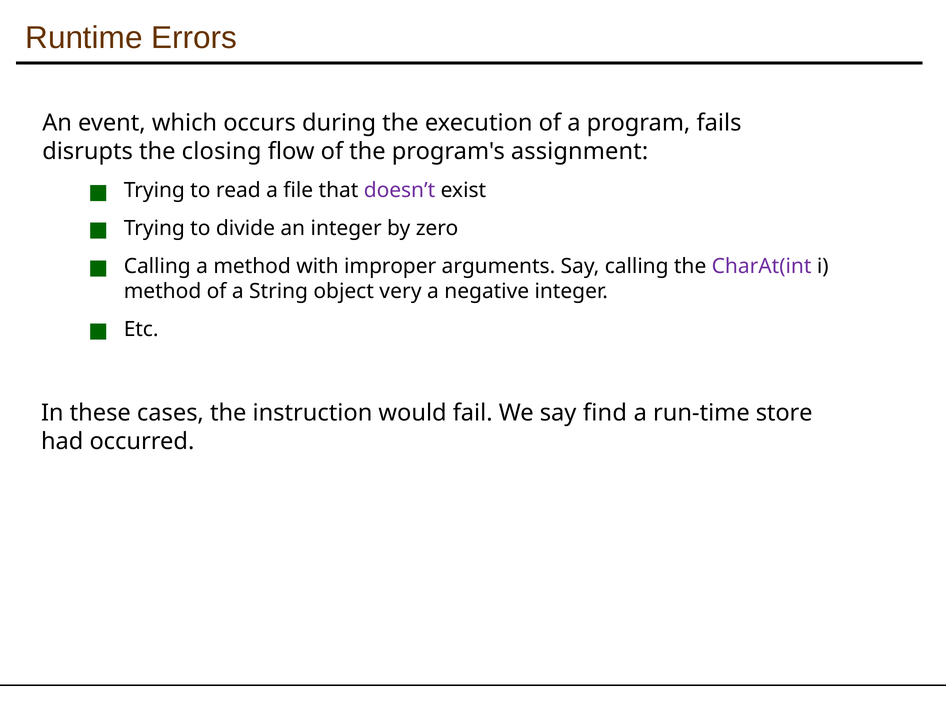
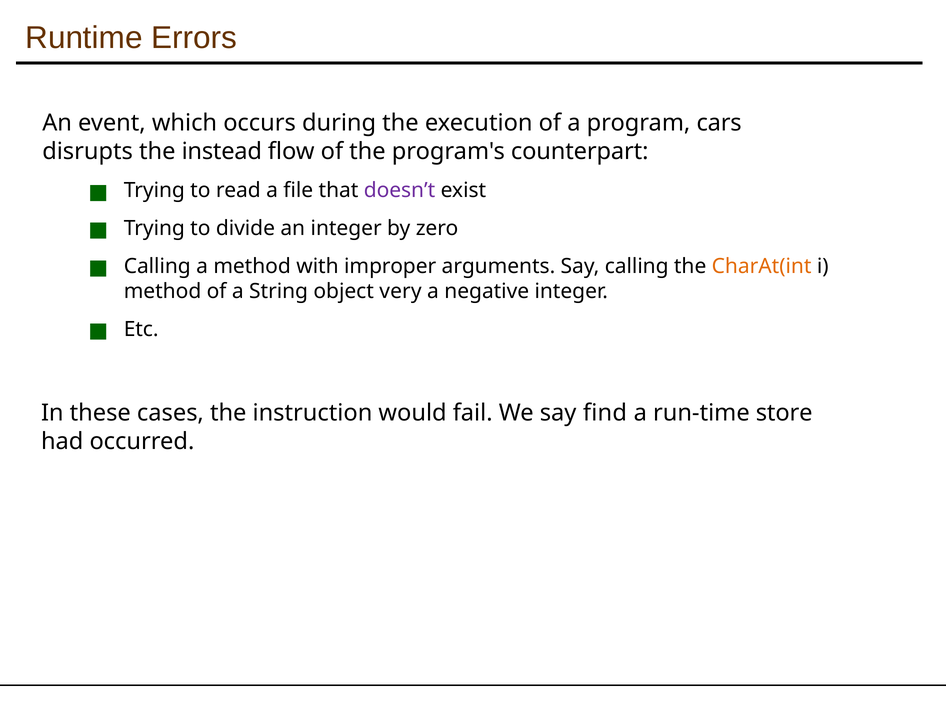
fails: fails -> cars (719, 123)
closing: closing -> instead (222, 151)
assignment: assignment -> counterpart (580, 151)
CharAt(int colour: purple -> orange (762, 266)
